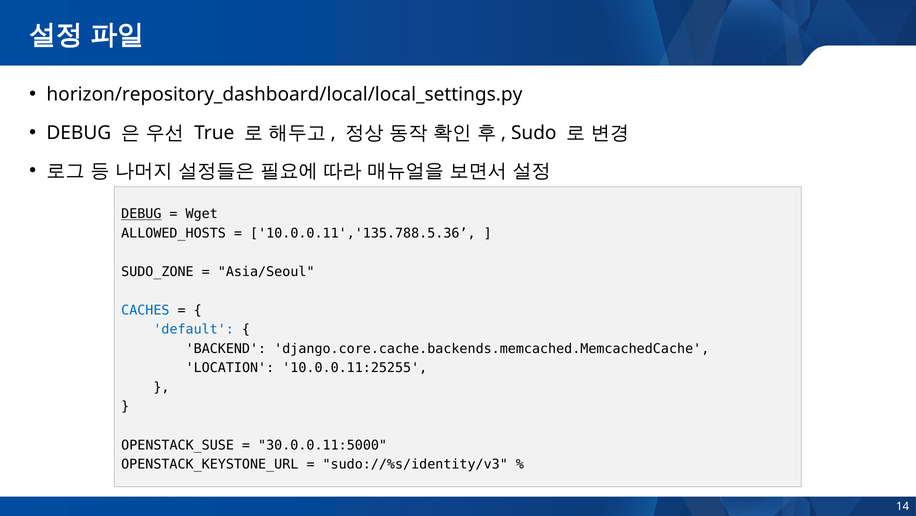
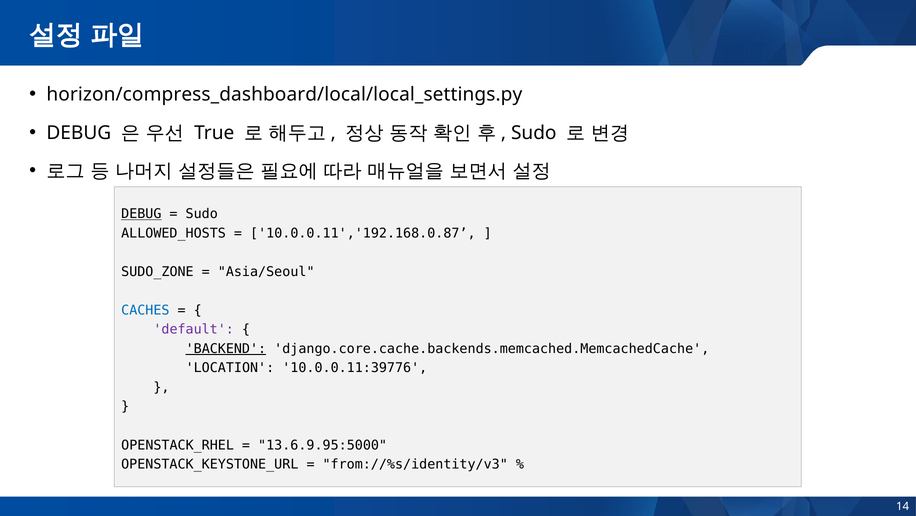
horizon/repository_dashboard/local/local_settings.py: horizon/repository_dashboard/local/local_settings.py -> horizon/compress_dashboard/local/local_settings.py (284, 95)
Wget: Wget -> Sudo (202, 214)
10.0.0.11','135.788.5.36: 10.0.0.11','135.788.5.36 -> 10.0.0.11','192.168.0.87 (363, 233)
default colour: blue -> purple (194, 329)
BACKEND underline: none -> present (226, 348)
10.0.0.11:25255: 10.0.0.11:25255 -> 10.0.0.11:39776 (355, 368)
OPENSTACK_SUSE: OPENSTACK_SUSE -> OPENSTACK_RHEL (178, 444)
30.0.0.11:5000: 30.0.0.11:5000 -> 13.6.9.95:5000 (323, 444)
sudo://%s/identity/v3: sudo://%s/identity/v3 -> from://%s/identity/v3 (415, 464)
